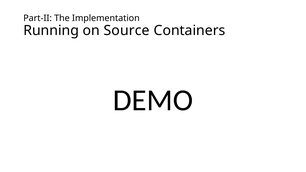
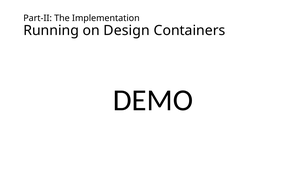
Source: Source -> Design (127, 31)
